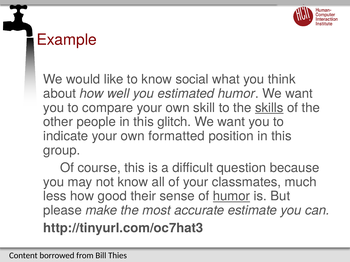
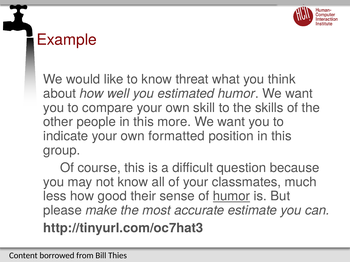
social: social -> threat (192, 80)
skills underline: present -> none (269, 108)
glitch: glitch -> more (174, 122)
